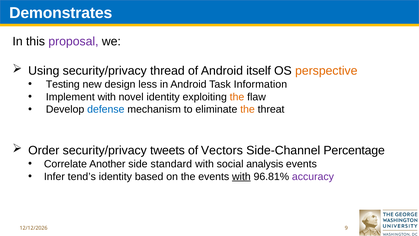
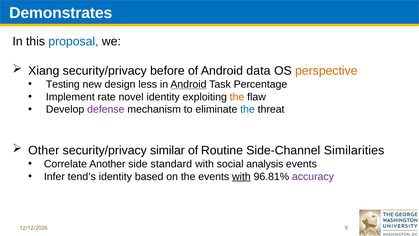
proposal colour: purple -> blue (73, 41)
Using: Using -> Xiang (44, 71)
thread: thread -> before (167, 71)
itself: itself -> data (258, 71)
Android underline: none -> present (188, 84)
Information: Information -> Percentage (260, 84)
Implement with: with -> rate (107, 97)
defense colour: blue -> purple (106, 109)
the colour: orange -> blue (248, 109)
Order: Order -> Other (44, 150)
tweets: tweets -> similar (167, 150)
Vectors: Vectors -> Routine (222, 150)
Percentage: Percentage -> Similarities (354, 150)
